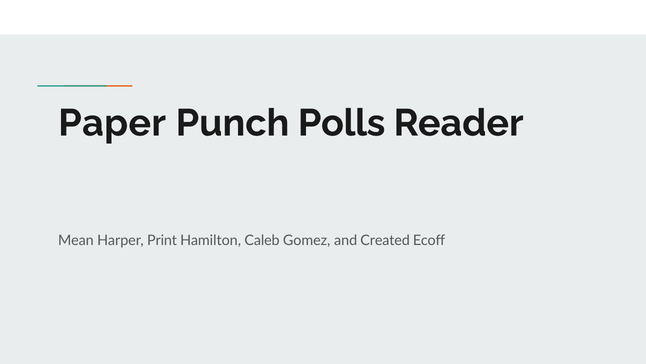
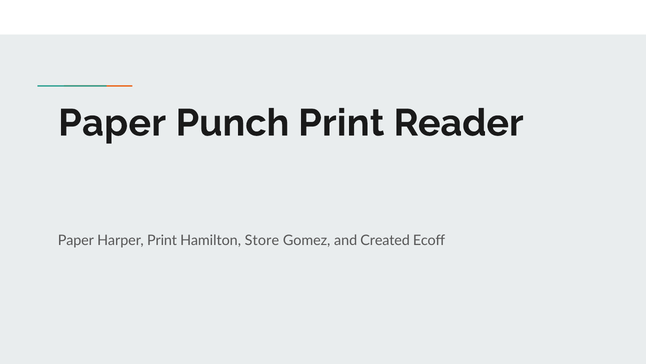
Punch Polls: Polls -> Print (341, 123)
Mean: Mean -> Paper (76, 240)
Caleb: Caleb -> Store (262, 240)
